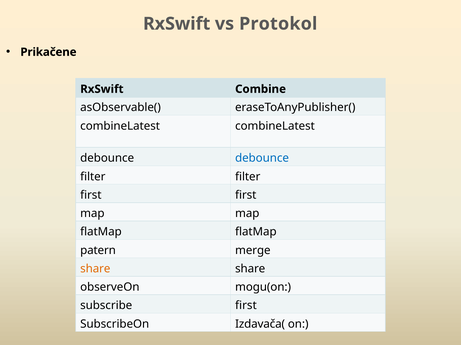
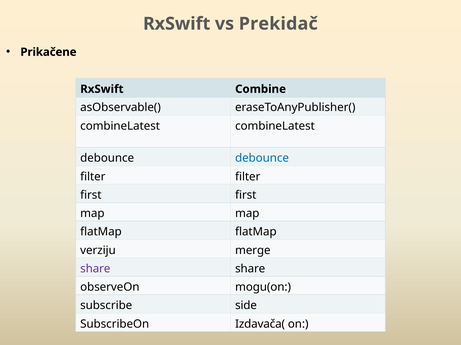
Protokol: Protokol -> Prekidač (278, 24)
patern: patern -> verziju (98, 251)
share colour: orange -> purple (95, 269)
subscribe first: first -> side (246, 306)
